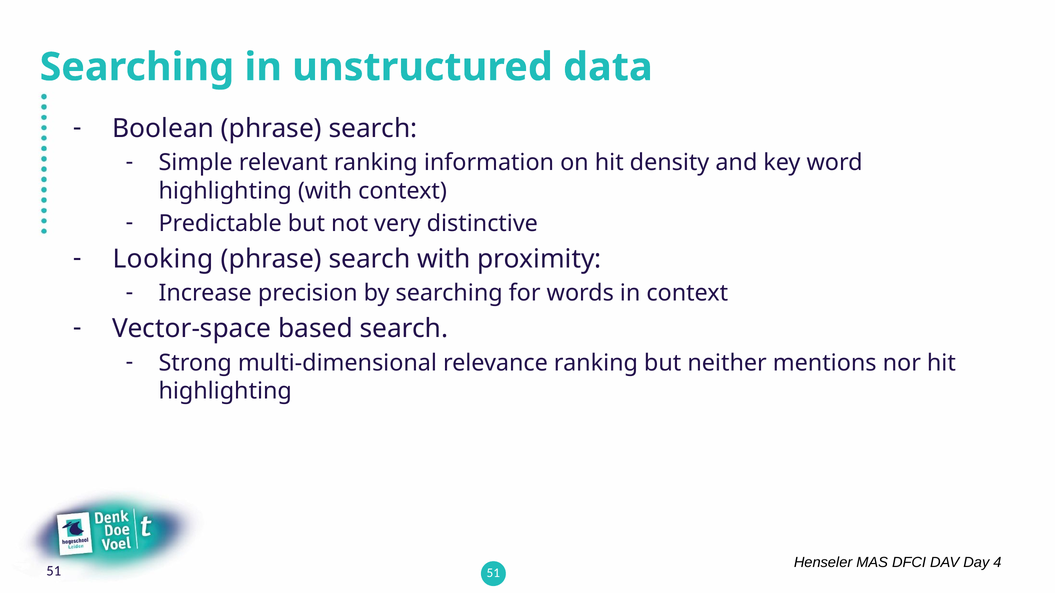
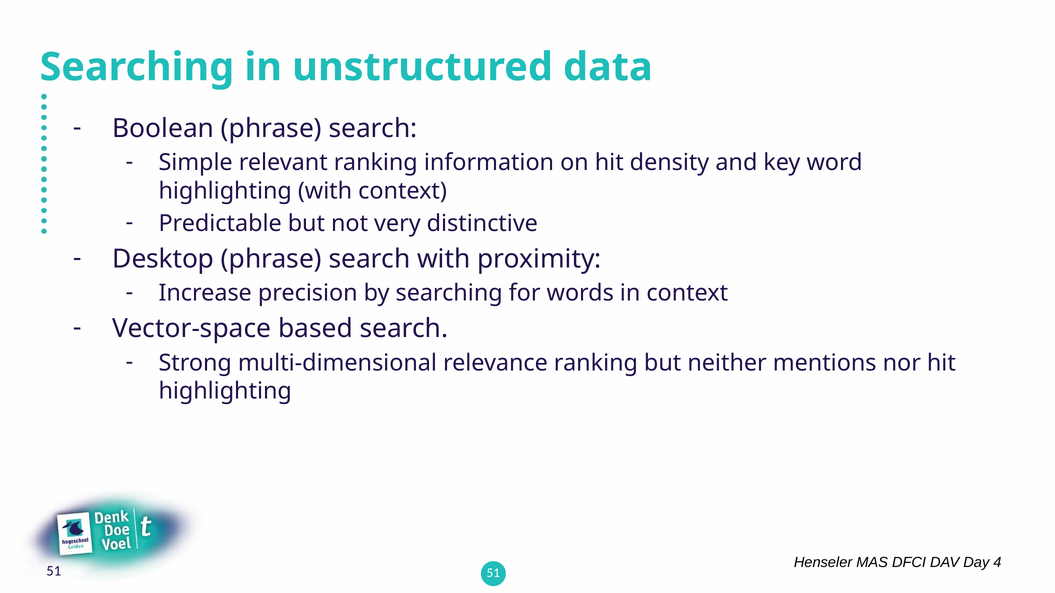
Looking: Looking -> Desktop (163, 259)
